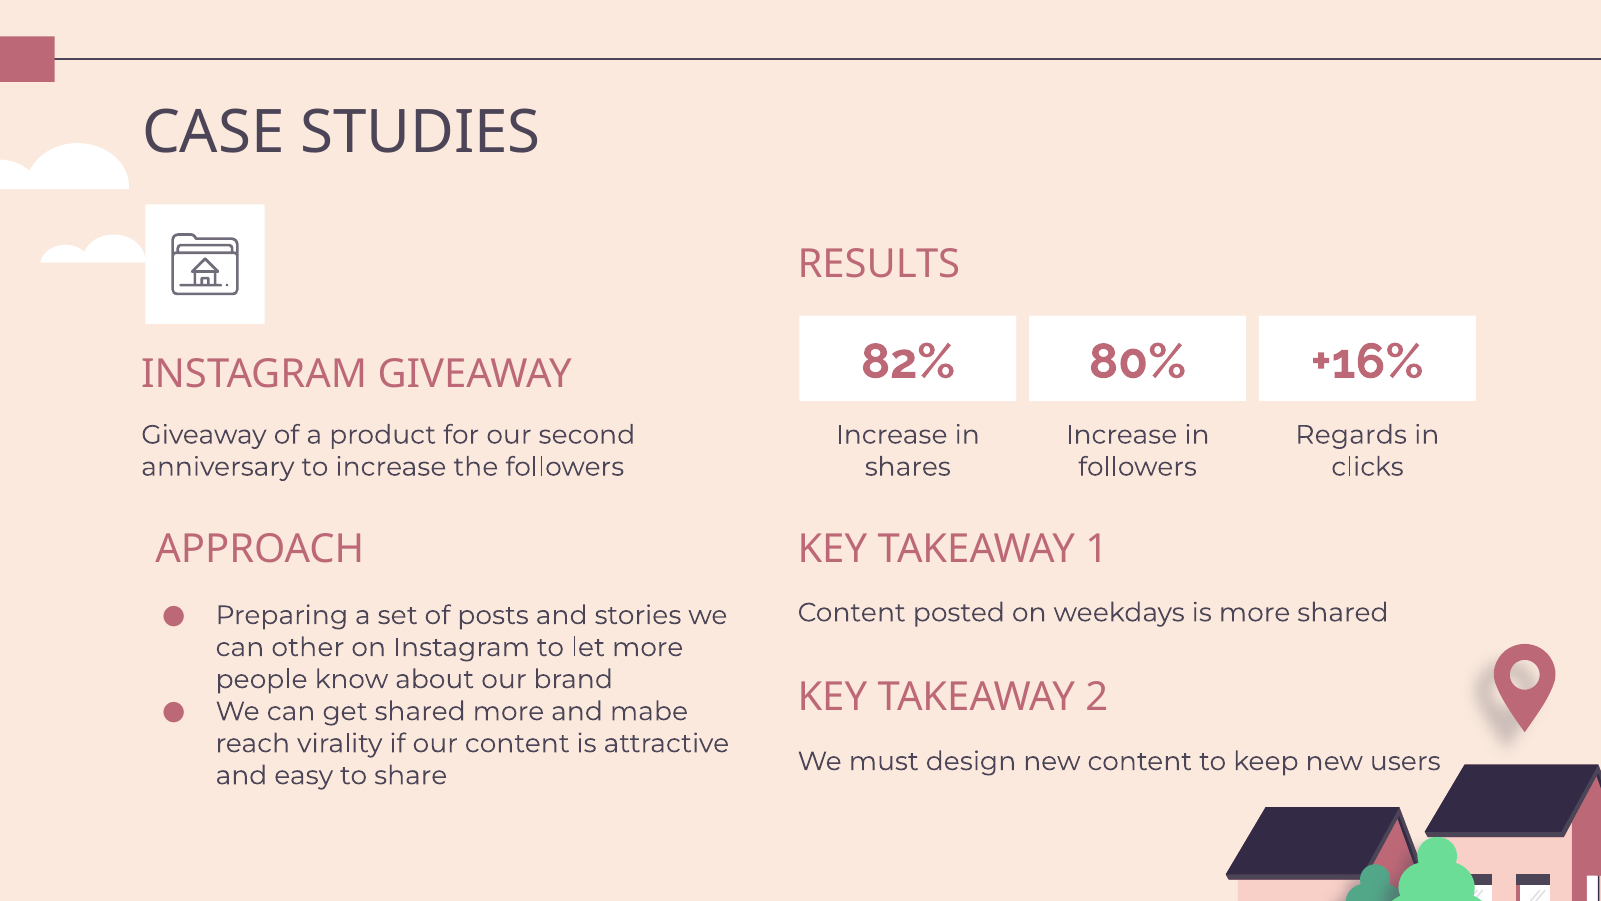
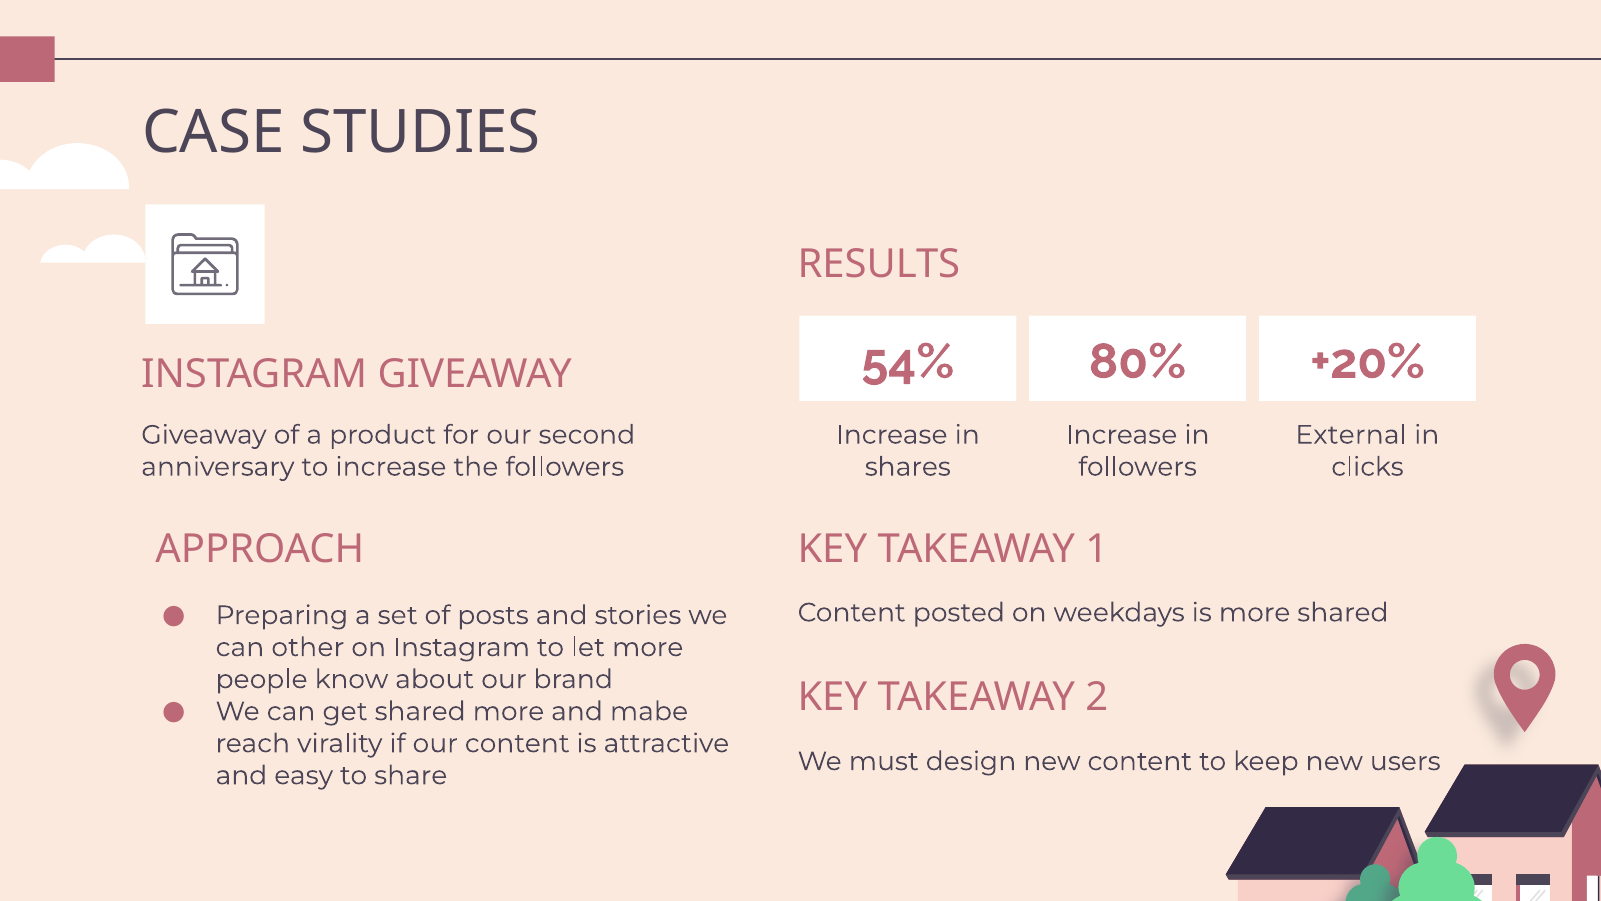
82%: 82% -> 54% (908, 361)
+16%: +16% -> +20% (1368, 361)
Regards: Regards -> External (1351, 435)
